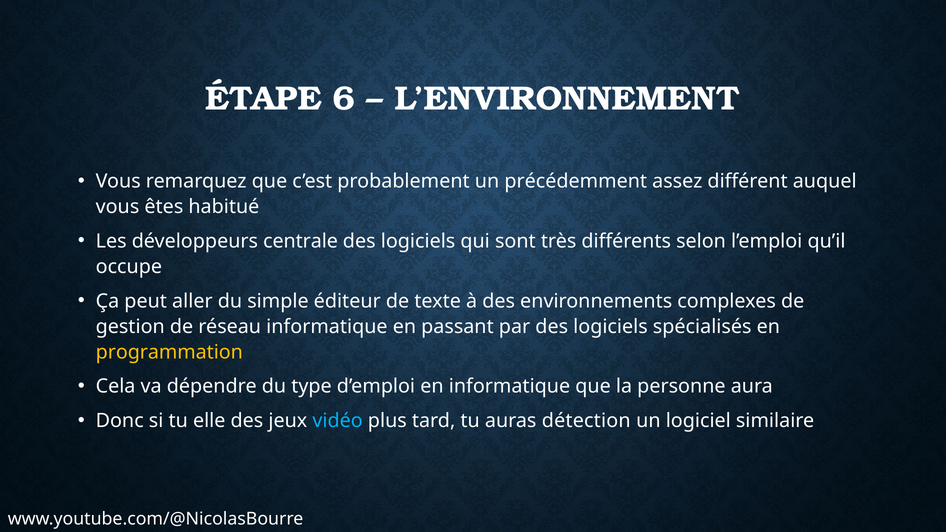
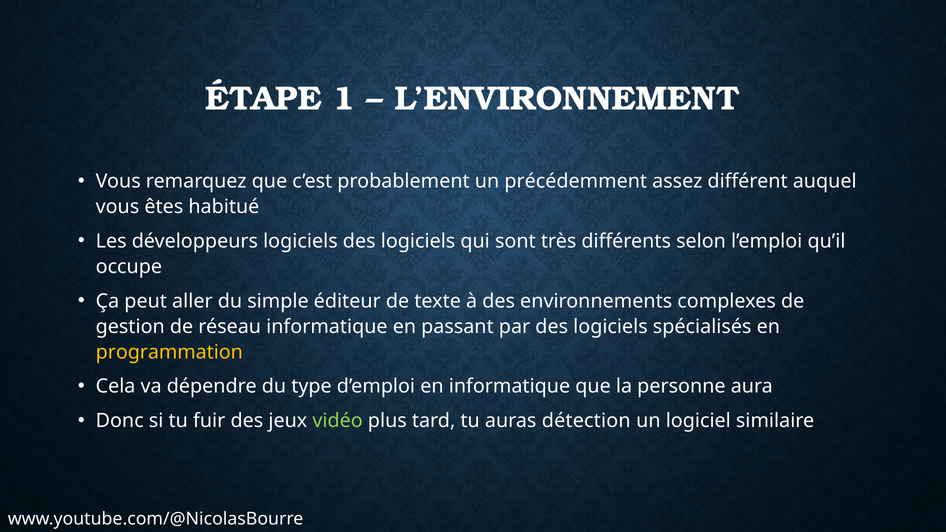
6: 6 -> 1 (344, 99)
développeurs centrale: centrale -> logiciels (300, 241)
elle: elle -> fuir (209, 421)
vidéo colour: light blue -> light green (338, 421)
